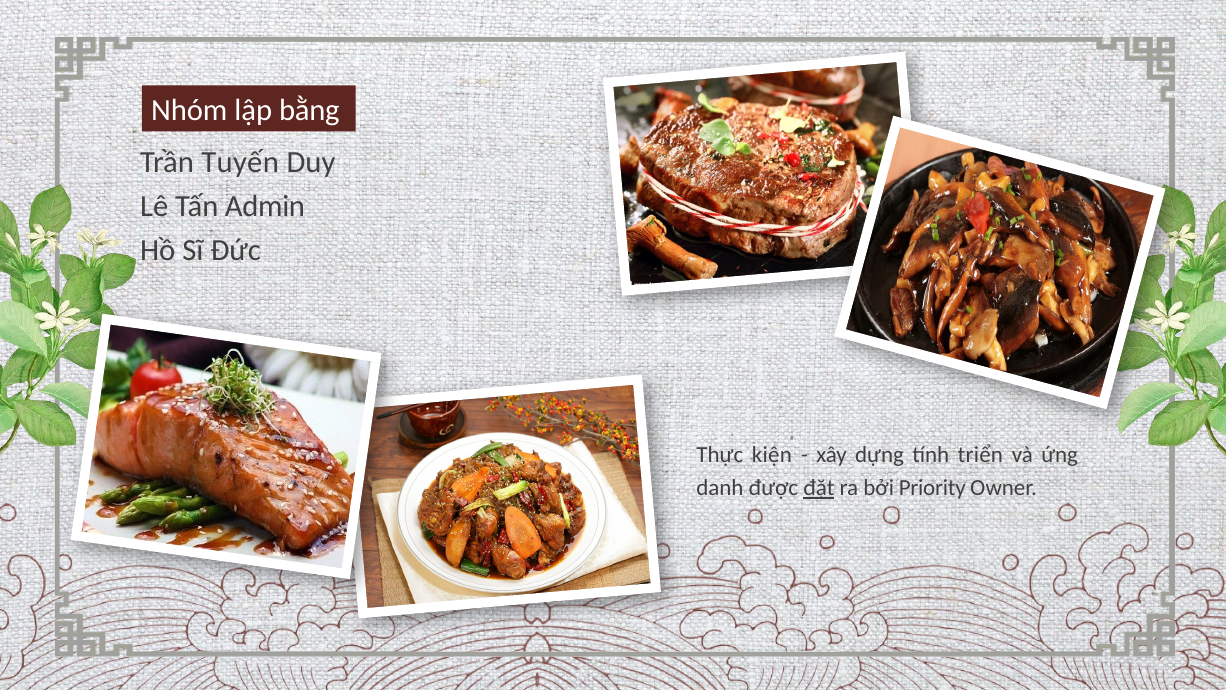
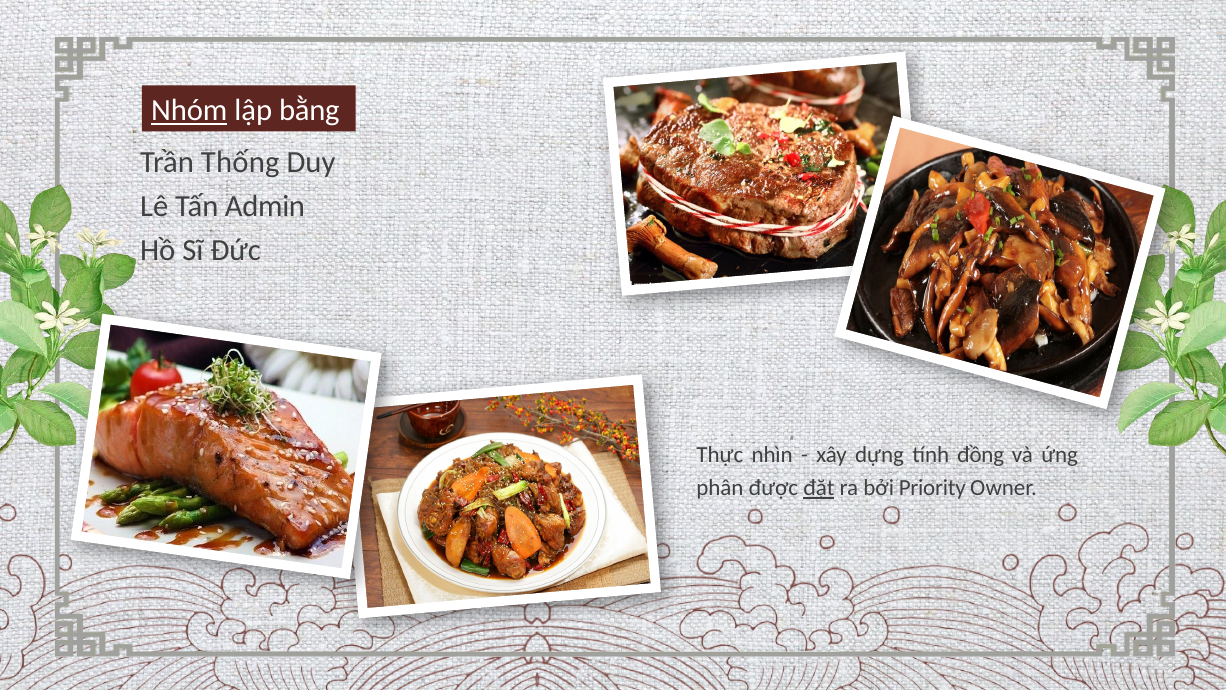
Nhóm underline: none -> present (189, 110)
Tuyến: Tuyến -> Thống (240, 162)
kiện: kiện -> nhìn (772, 455)
triển: triển -> đồng (981, 455)
danh: danh -> phân (720, 488)
